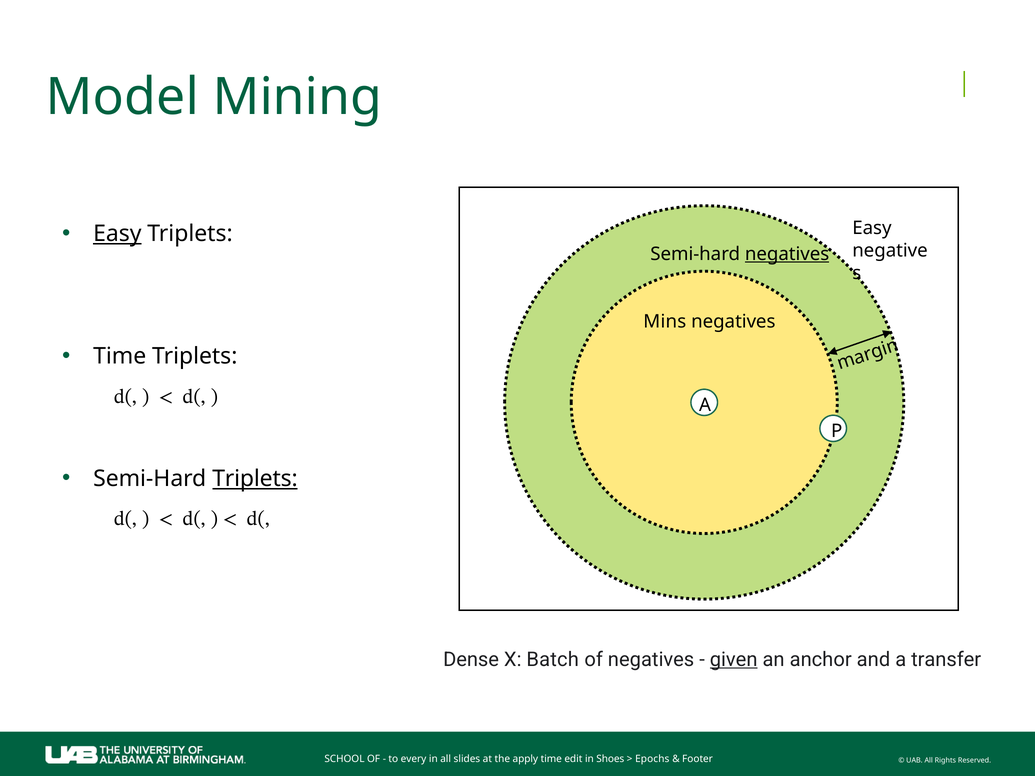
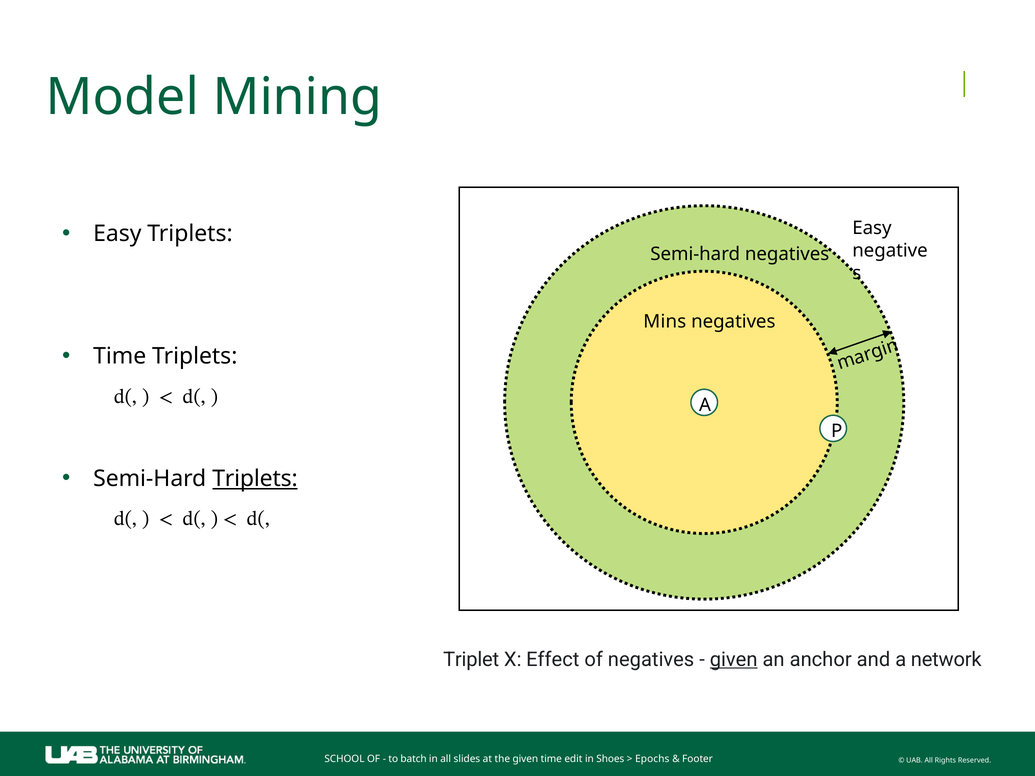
Easy underline: present -> none (117, 234)
negatives underline: present -> none (787, 254)
Dense: Dense -> Triplet (471, 660)
Batch: Batch -> Effect (553, 660)
transfer: transfer -> network (946, 660)
every: every -> batch (414, 759)
the apply: apply -> given (525, 759)
